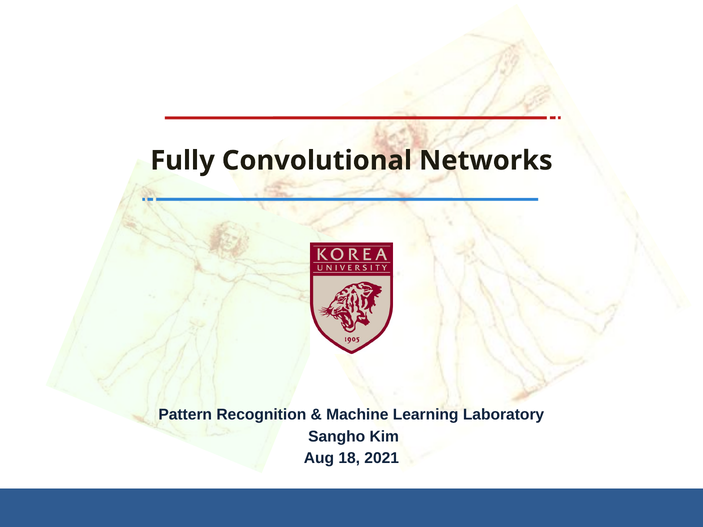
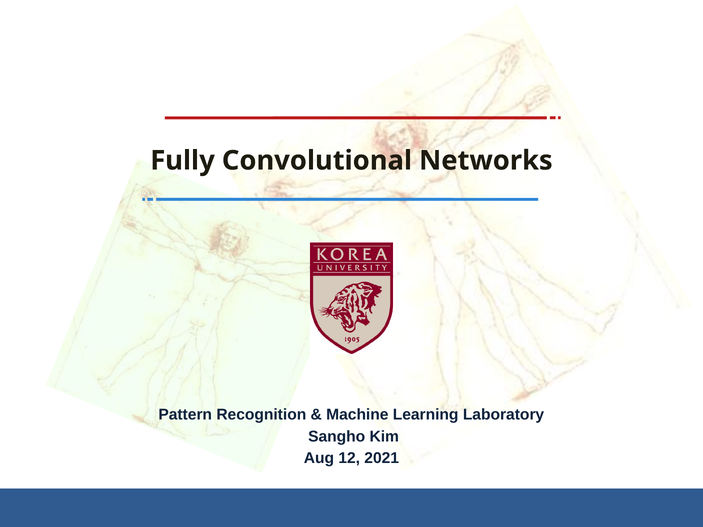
18: 18 -> 12 (349, 459)
